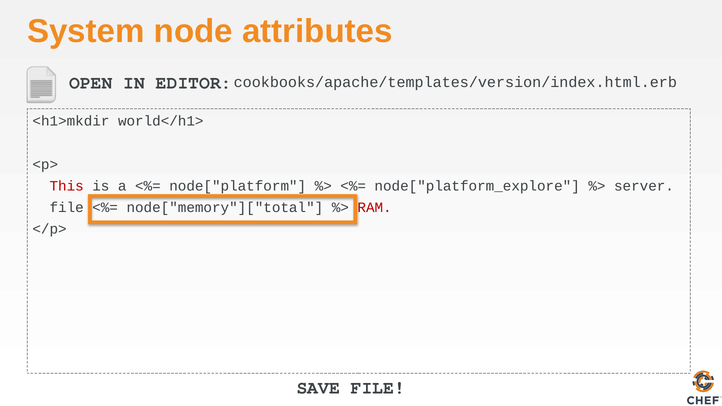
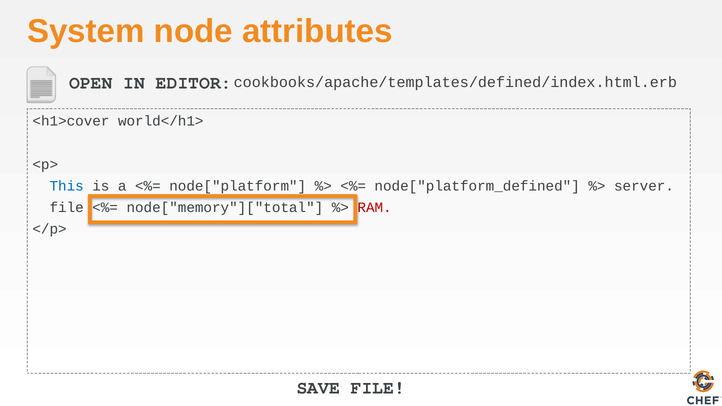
cookbooks/apache/templates/version/index.html.erb: cookbooks/apache/templates/version/index.html.erb -> cookbooks/apache/templates/defined/index.html.erb (455, 82)
<h1>mkdir: <h1>mkdir -> <h1>cover (71, 121)
This colour: red -> blue (67, 186)
node["platform_explore: node["platform_explore -> node["platform_defined (477, 186)
